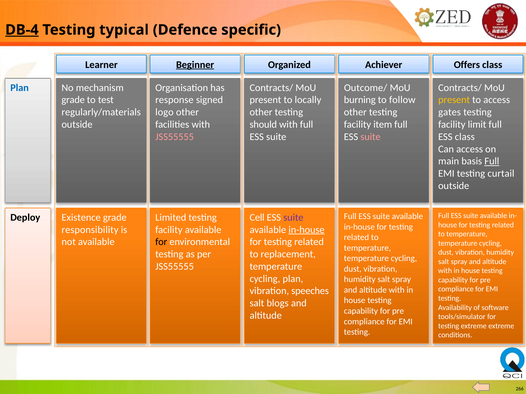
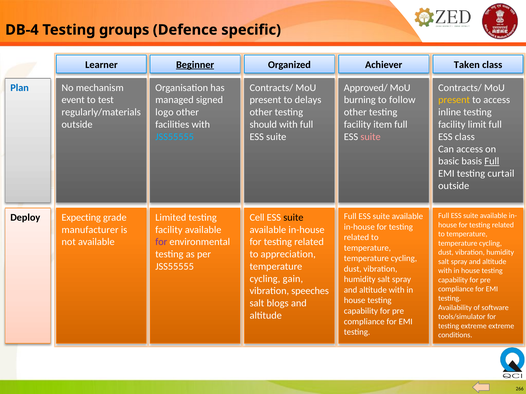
DB-4 underline: present -> none (22, 30)
typical: typical -> groups (124, 30)
Offers: Offers -> Taken (467, 65)
Outcome/: Outcome/ -> Approved/ (366, 88)
grade: grade -> event (73, 100)
response: response -> managed (174, 100)
locally: locally -> delays (308, 100)
gates: gates -> inline (450, 112)
JSS55555 colour: pink -> light blue (175, 137)
main: main -> basic (449, 161)
Existence: Existence -> Expecting (81, 218)
suite colour: purple -> black (293, 218)
responsibility: responsibility -> manufacturer (90, 230)
in-house underline: present -> none (307, 230)
for colour: black -> purple (161, 242)
replacement: replacement -> appreciation (288, 254)
cycling plan: plan -> gain (293, 279)
